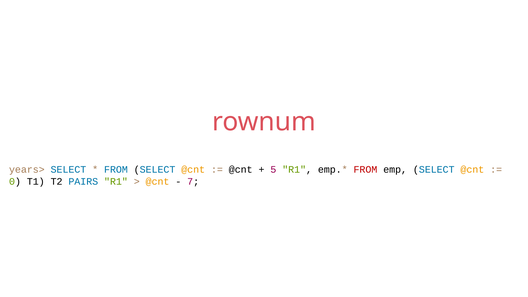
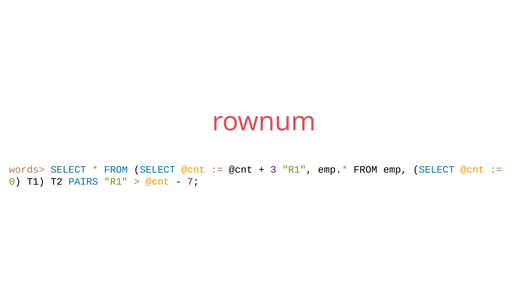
years>: years> -> words> (27, 170)
5: 5 -> 3 (273, 170)
FROM colour: red -> black (365, 170)
